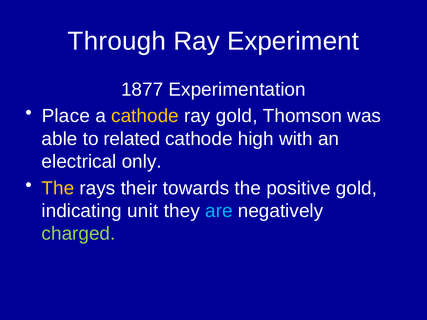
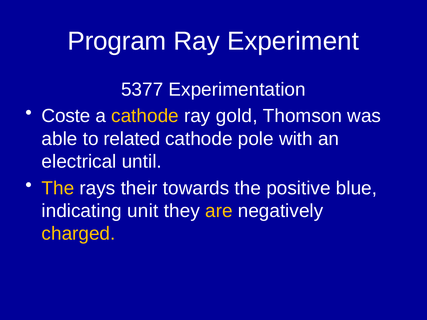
Through: Through -> Program (117, 41)
1877: 1877 -> 5377 (142, 90)
Place: Place -> Coste (66, 116)
high: high -> pole (256, 139)
only: only -> until (142, 162)
positive gold: gold -> blue (357, 188)
are colour: light blue -> yellow (219, 211)
charged colour: light green -> yellow (79, 234)
